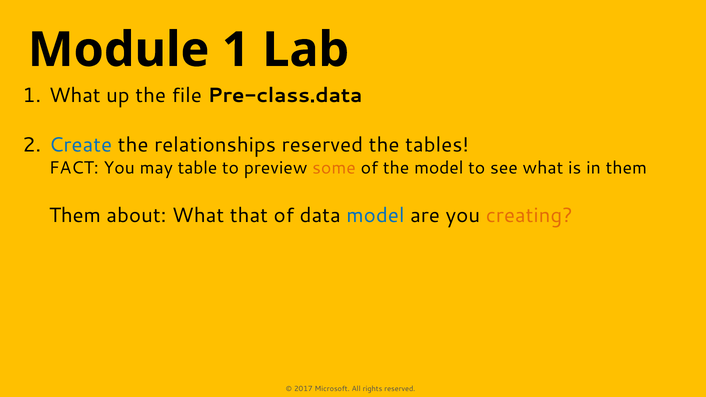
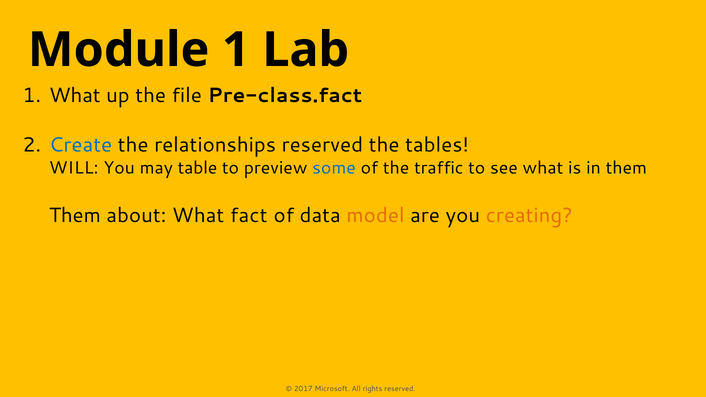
Pre-class.data: Pre-class.data -> Pre-class.fact (285, 96)
FACT: FACT -> WILL (74, 168)
some colour: orange -> blue (334, 168)
the model: model -> traffic (439, 168)
that: that -> fact (249, 216)
model colour: blue -> orange (375, 216)
